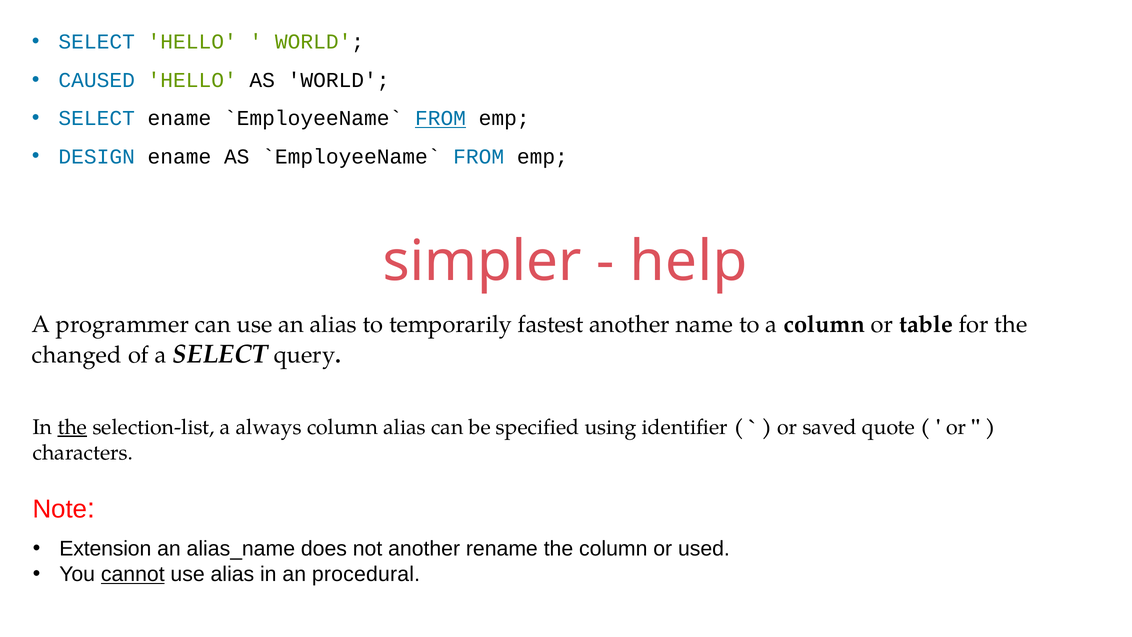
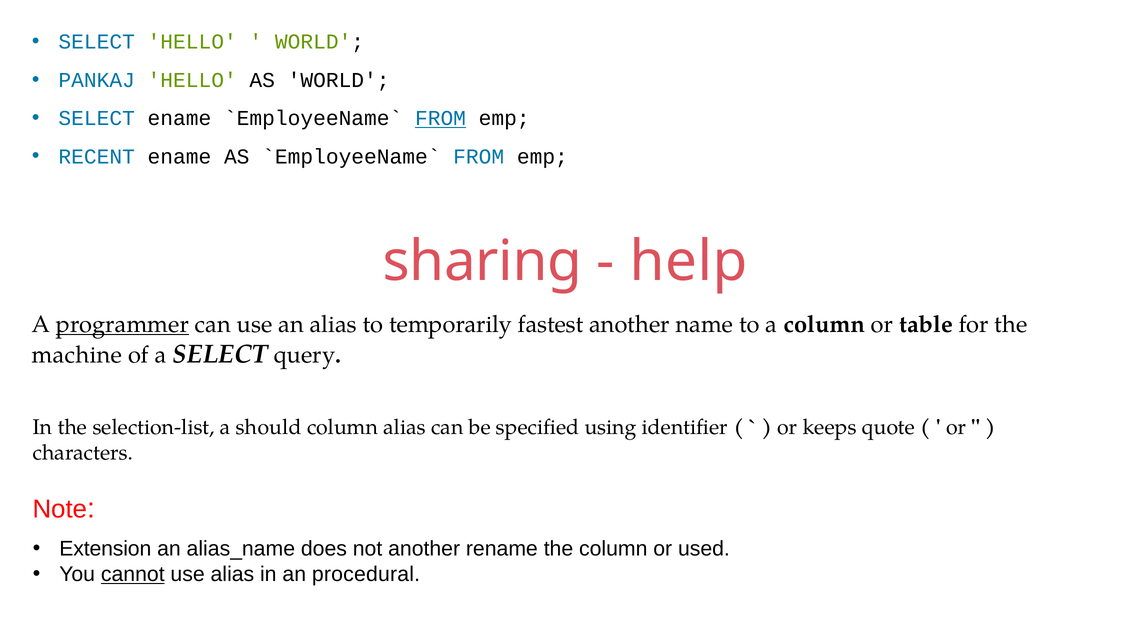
CAUSED: CAUSED -> PANKAJ (97, 80)
DESIGN: DESIGN -> RECENT (97, 157)
simpler: simpler -> sharing (482, 261)
programmer underline: none -> present (122, 324)
changed: changed -> machine (77, 355)
the underline: present -> none (72, 427)
always: always -> should (269, 427)
saved: saved -> keeps (830, 427)
